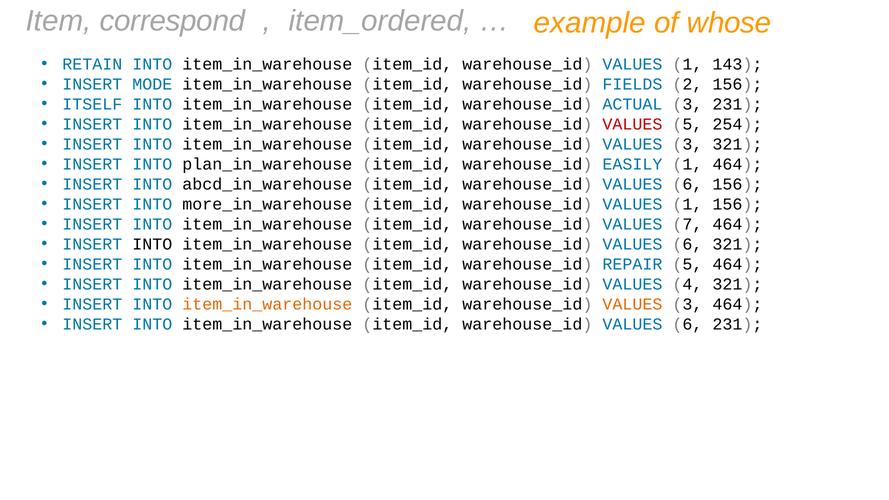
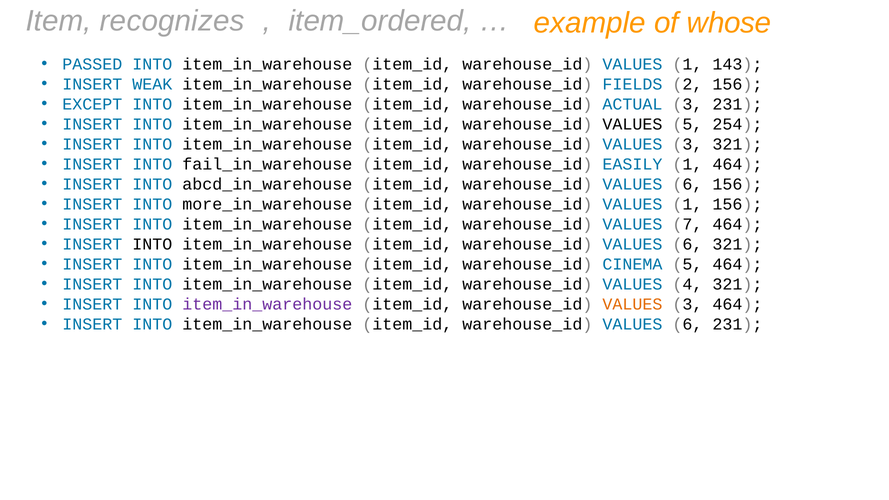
correspond: correspond -> recognizes (172, 21)
RETAIN: RETAIN -> PASSED (92, 64)
MODE: MODE -> WEAK (152, 84)
ITSELF: ITSELF -> EXCEPT (92, 104)
VALUES colour: red -> black (632, 124)
plan_in_warehouse: plan_in_warehouse -> fail_in_warehouse (267, 164)
REPAIR: REPAIR -> CINEMA (632, 264)
item_in_warehouse colour: orange -> purple (267, 304)
